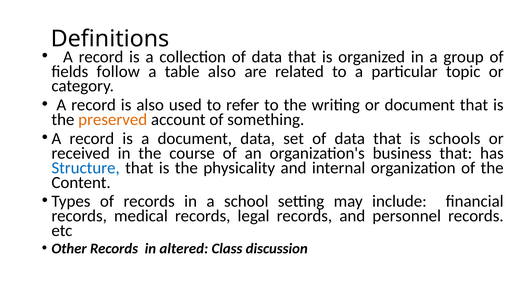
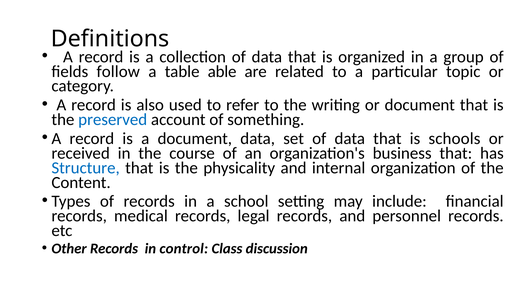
table also: also -> able (222, 71)
preserved colour: orange -> blue (113, 119)
altered: altered -> control (184, 249)
